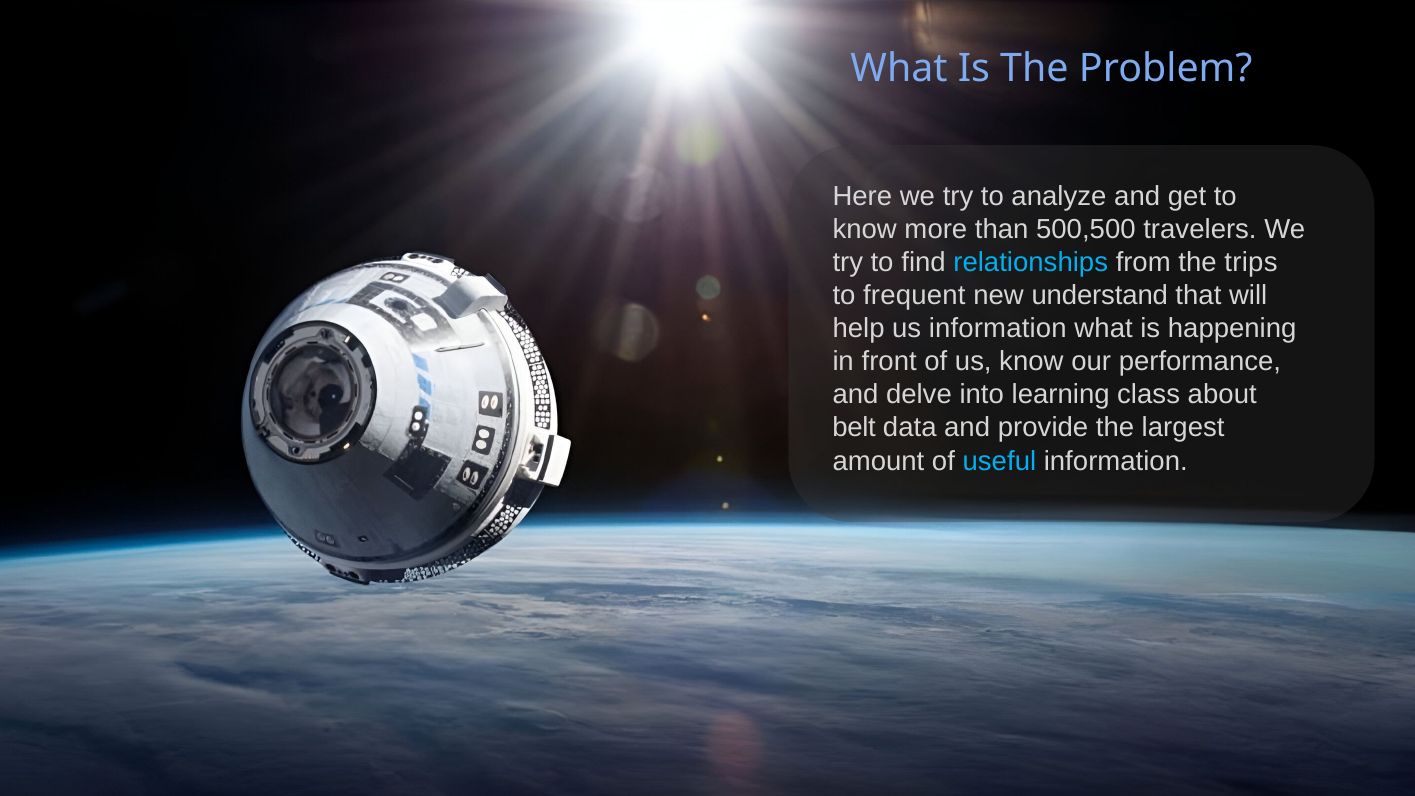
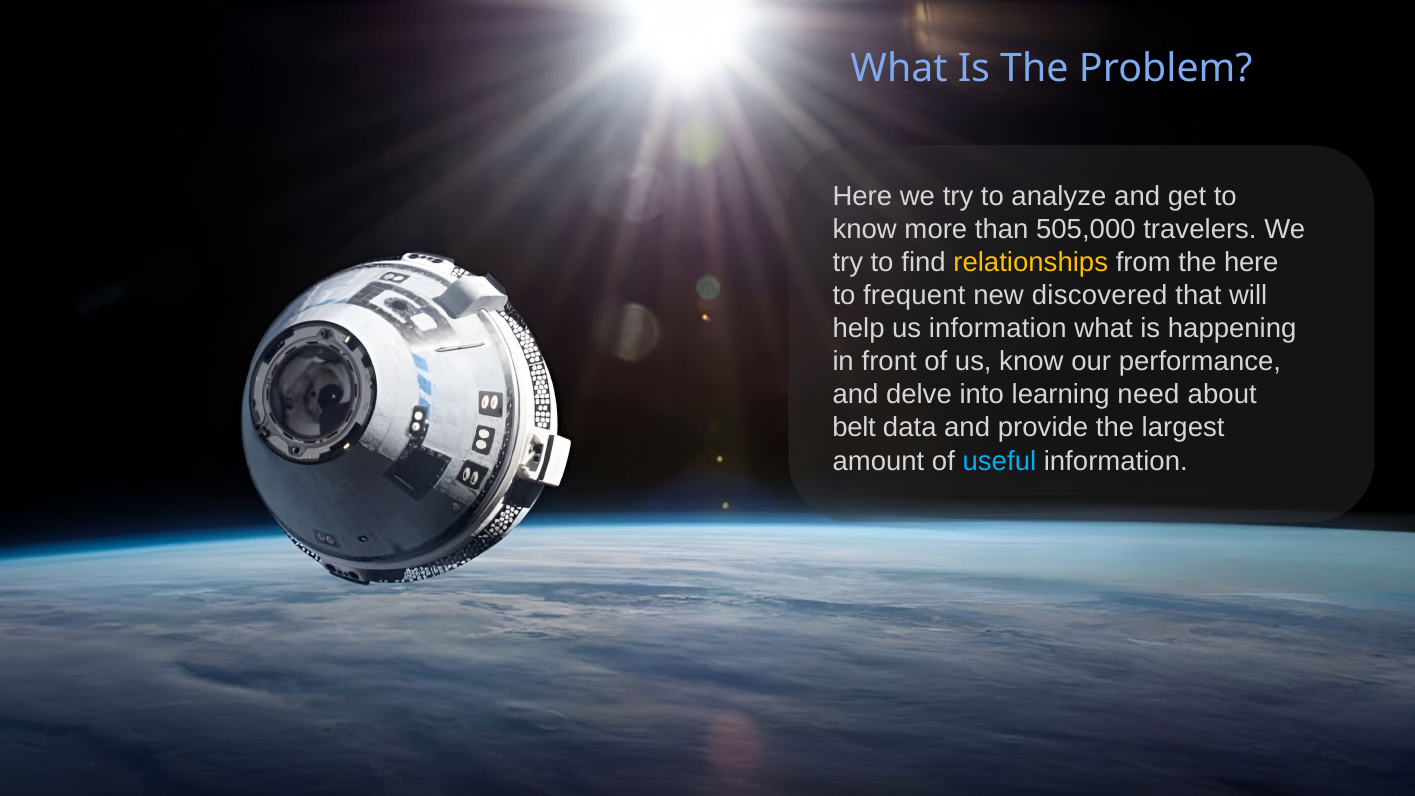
500,500: 500,500 -> 505,000 (1086, 230)
relationships colour: light blue -> yellow (1031, 263)
the trips: trips -> here (1251, 263)
understand: understand -> discovered (1100, 296)
class: class -> need (1148, 395)
